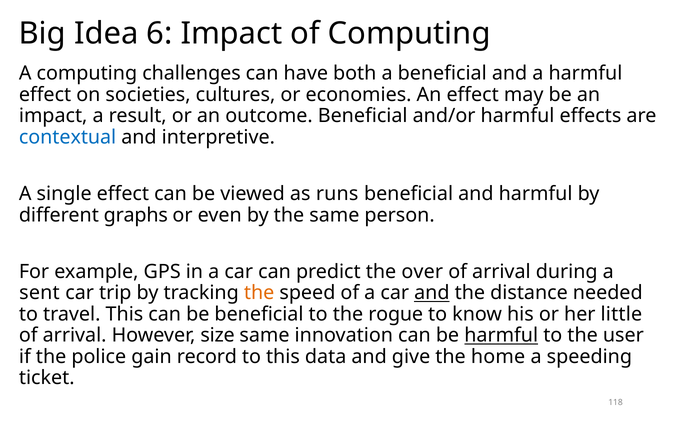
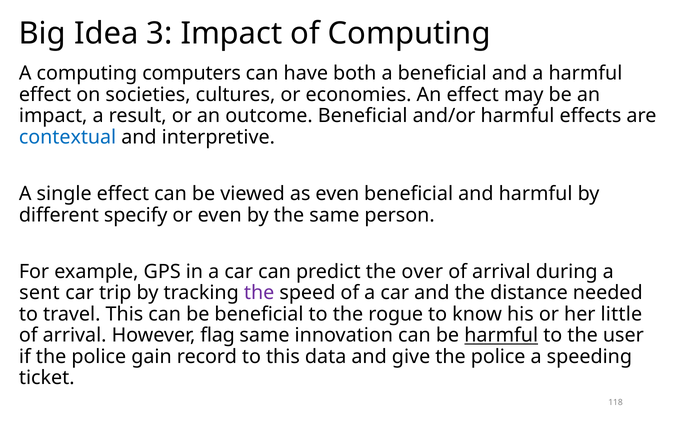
6: 6 -> 3 (159, 34)
challenges: challenges -> computers (192, 73)
as runs: runs -> even (337, 194)
graphs: graphs -> specify (136, 215)
the colour: orange -> purple (259, 293)
and underline: present -> none (432, 293)
size: size -> flag (218, 336)
give the home: home -> police (498, 357)
